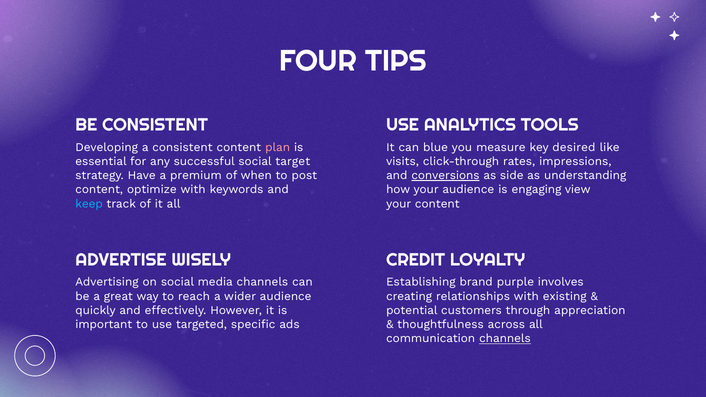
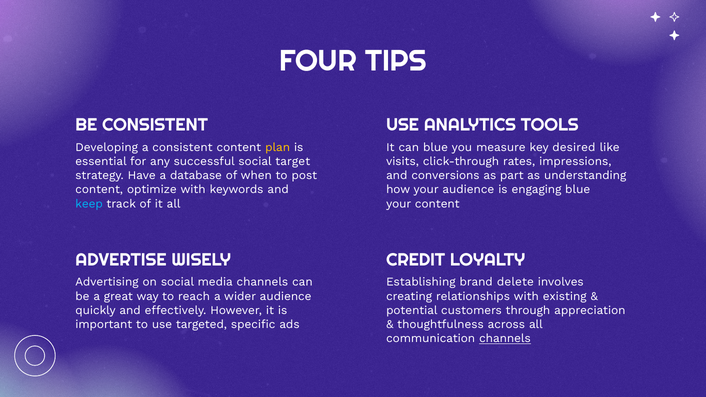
plan colour: pink -> yellow (278, 147)
premium: premium -> database (196, 175)
conversions underline: present -> none (445, 175)
side: side -> part (512, 175)
engaging view: view -> blue (578, 190)
purple: purple -> delete (515, 282)
